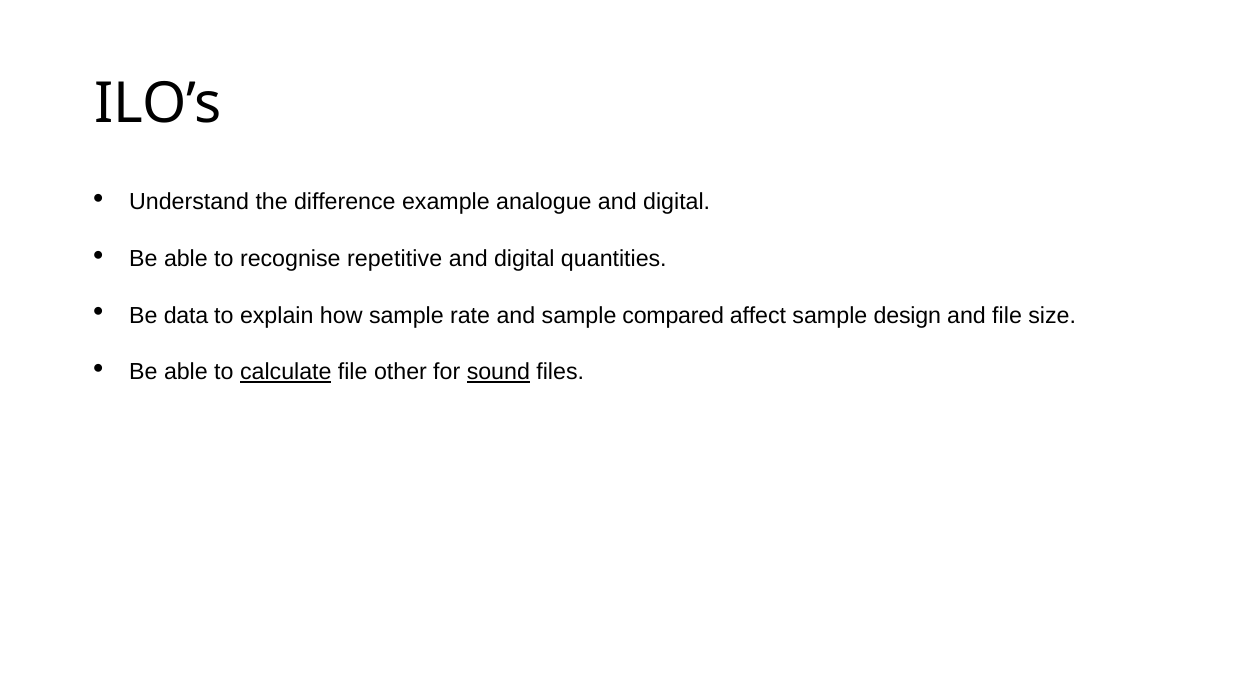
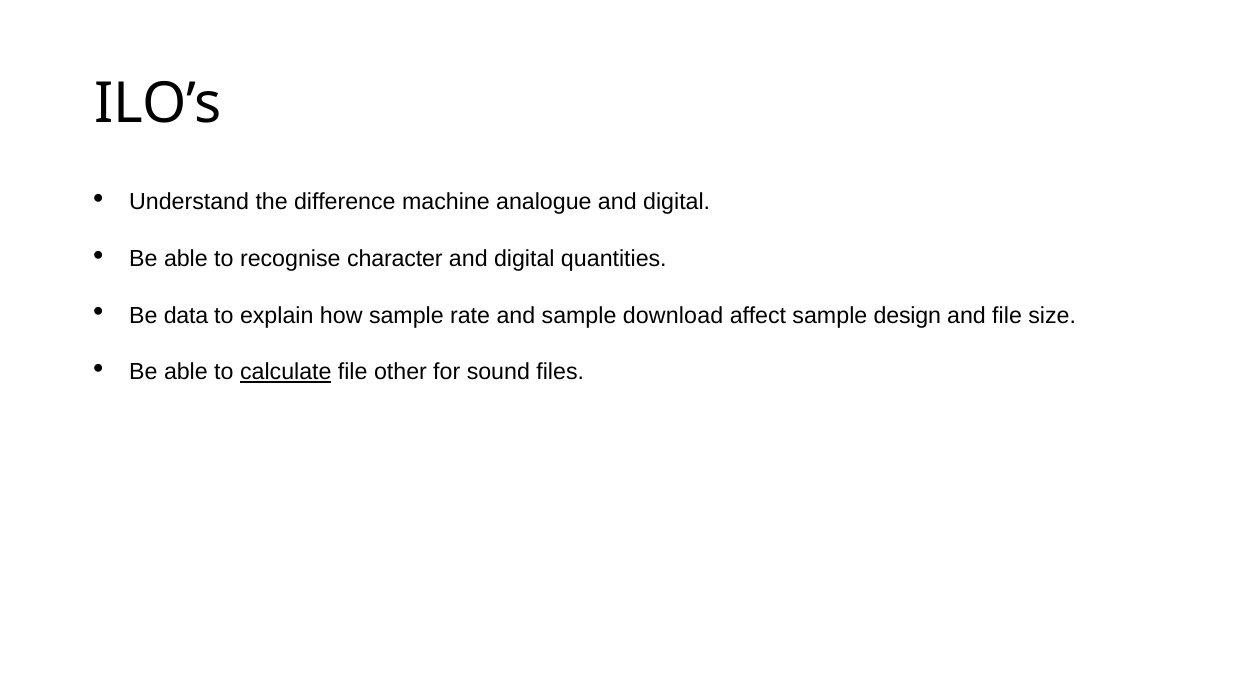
example: example -> machine (446, 202)
repetitive: repetitive -> character (395, 259)
compared: compared -> download (673, 316)
sound underline: present -> none (498, 372)
